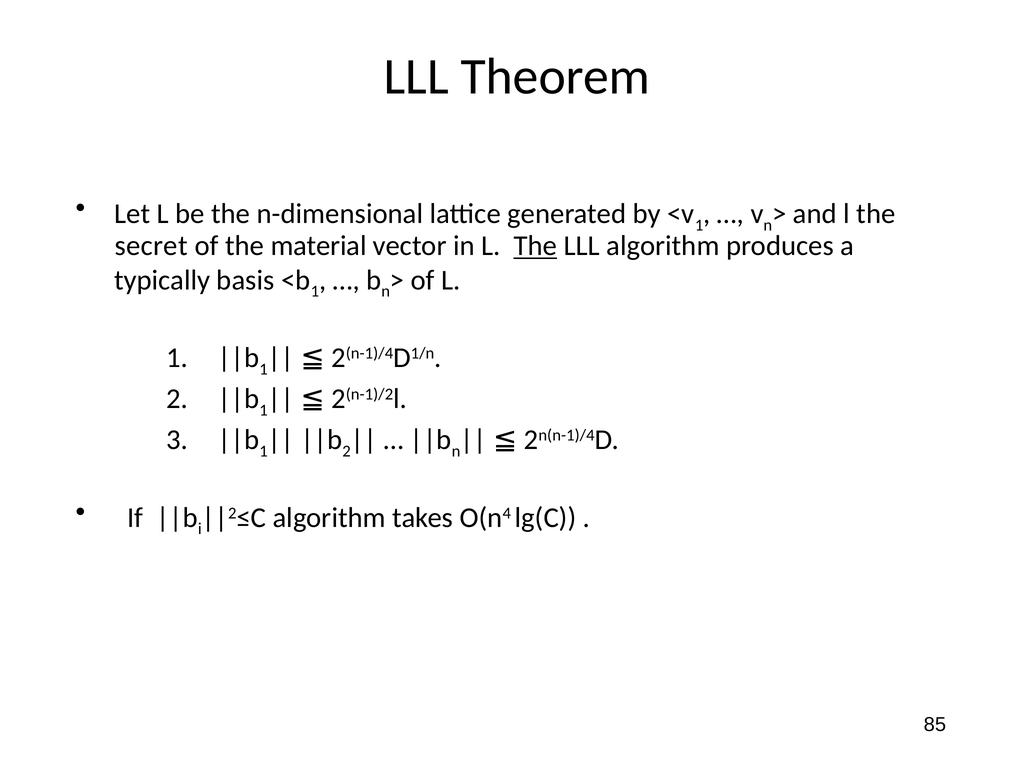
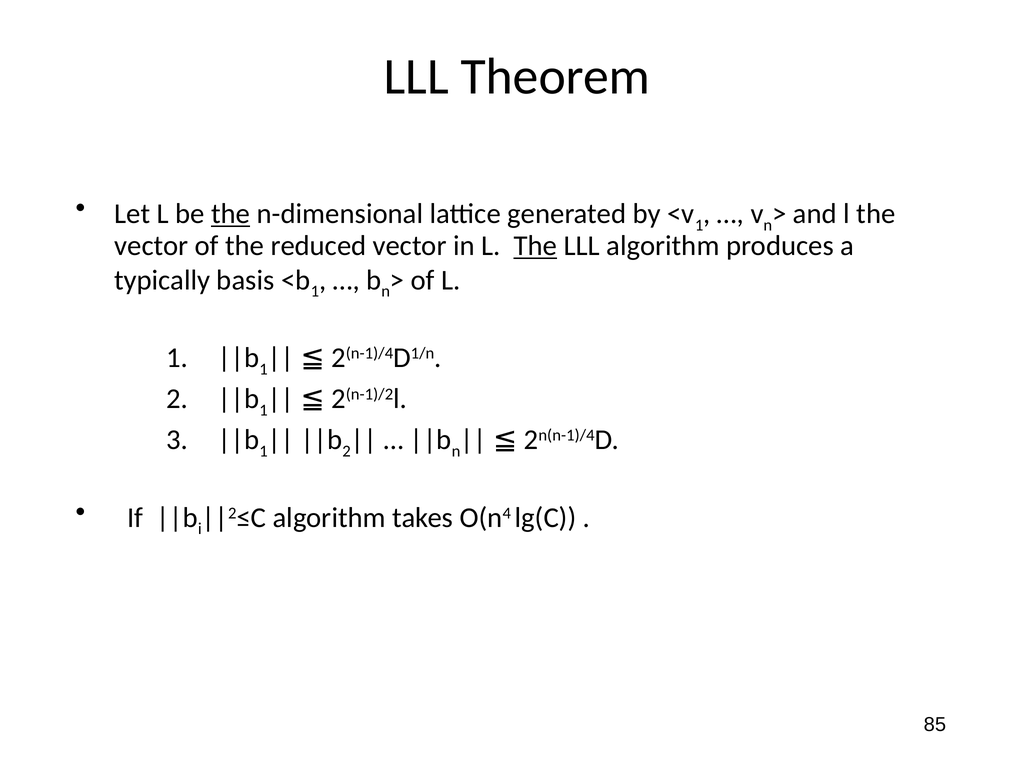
the underline: none -> present (231, 214)
secret: secret -> vector (151, 246)
material: material -> reduced (319, 246)
